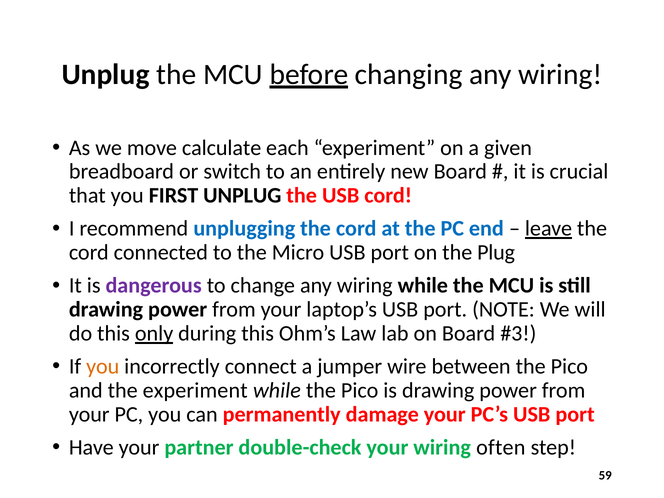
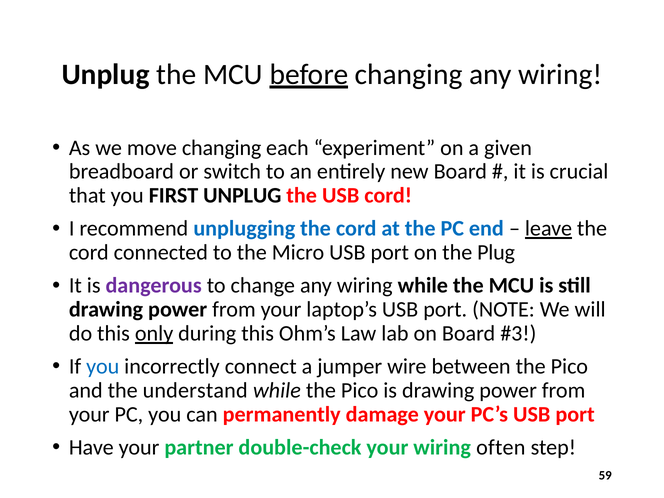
move calculate: calculate -> changing (222, 148)
you colour: orange -> blue (103, 367)
the experiment: experiment -> understand (195, 390)
